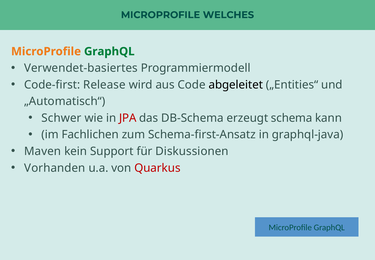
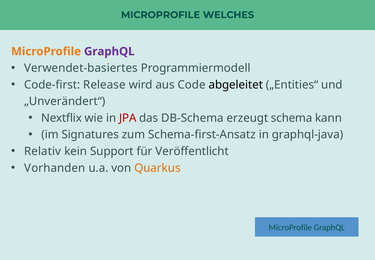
GraphQL colour: green -> purple (109, 51)
„Automatisch“: „Automatisch“ -> „Unverändert“ (65, 101)
Schwer: Schwer -> Nextflix (62, 118)
Fachlichen: Fachlichen -> Signatures (90, 134)
Maven: Maven -> Relativ (43, 151)
Diskussionen: Diskussionen -> Veröffentlicht (192, 151)
Quarkus colour: red -> orange (157, 168)
